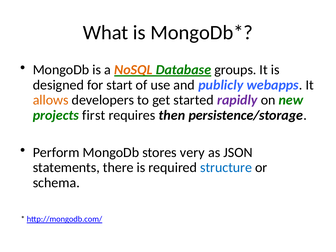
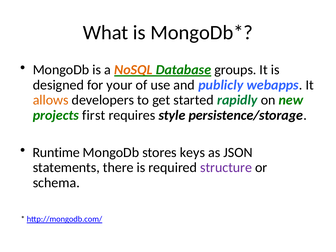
start: start -> your (119, 85)
rapidly colour: purple -> green (237, 100)
then: then -> style (172, 115)
Perform: Perform -> Runtime (56, 153)
very: very -> keys (192, 153)
structure colour: blue -> purple (226, 168)
